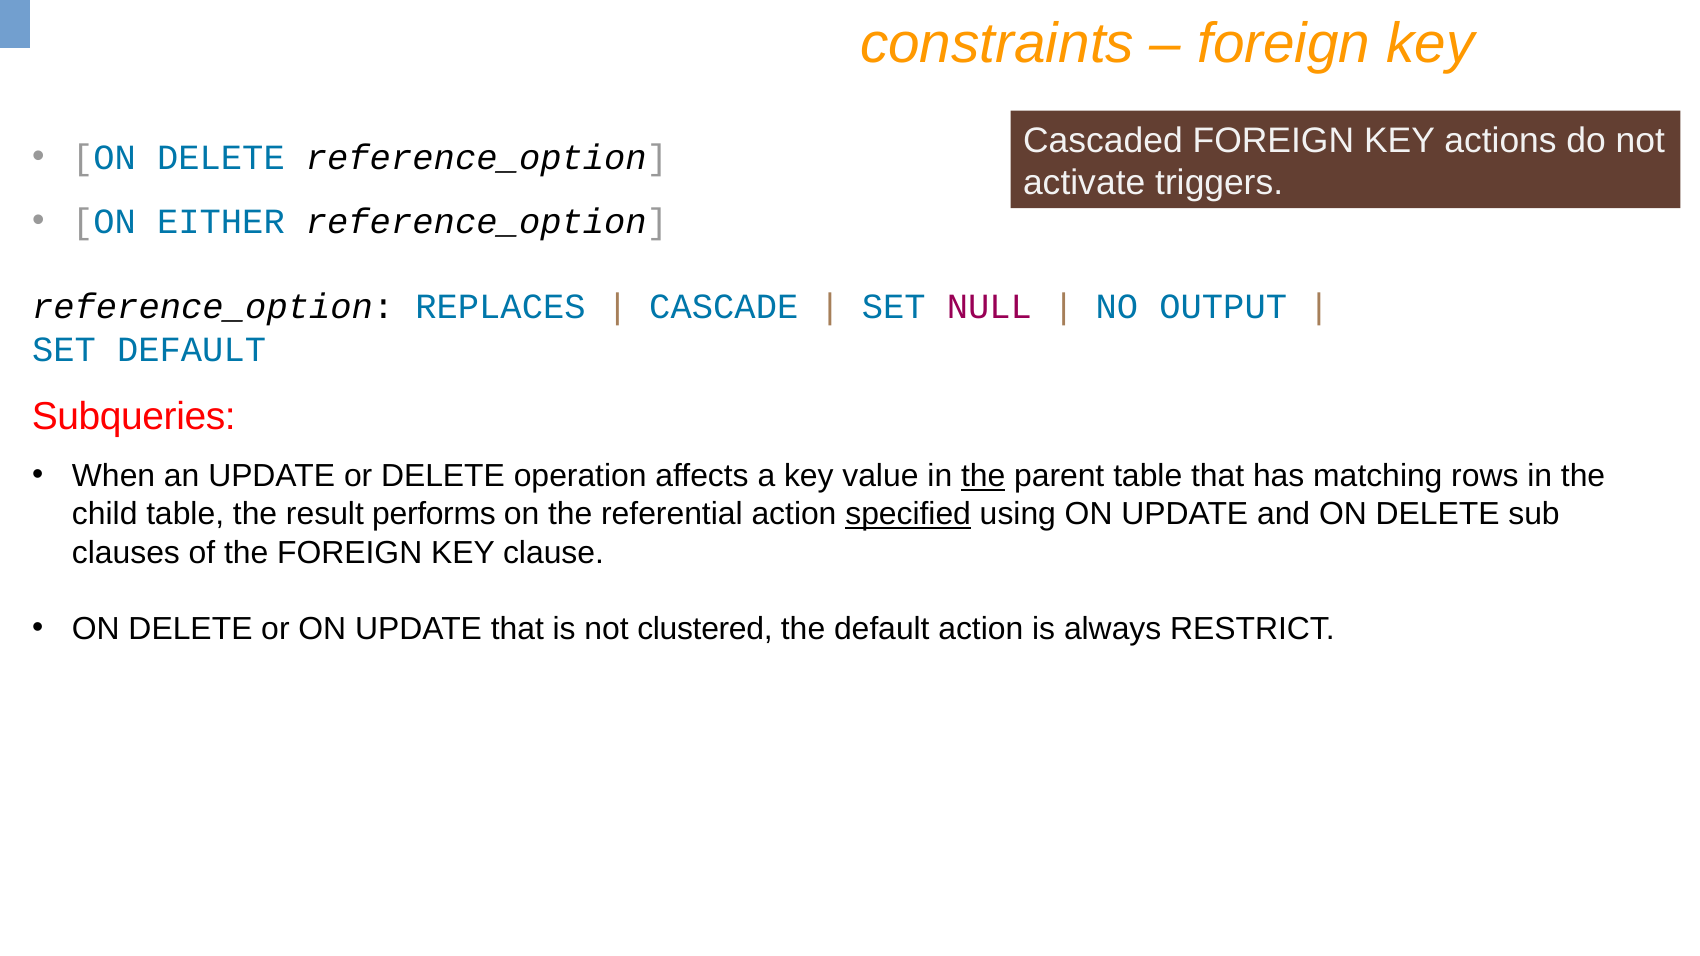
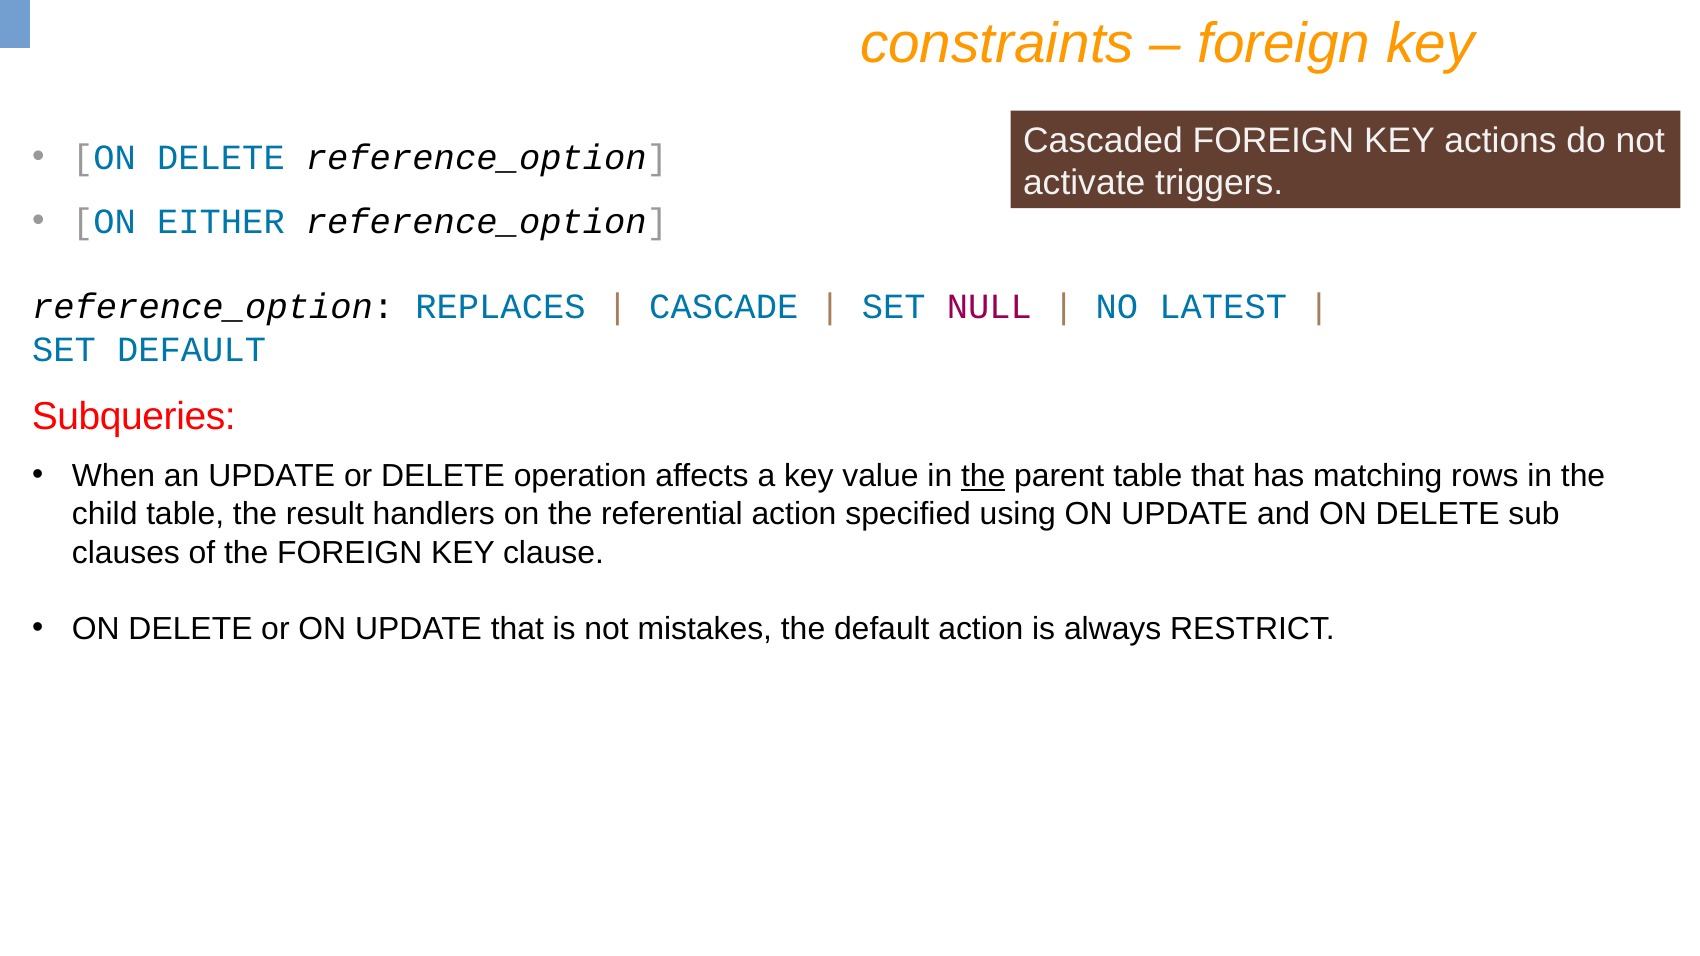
OUTPUT: OUTPUT -> LATEST (1223, 307)
performs: performs -> handlers (434, 514)
specified underline: present -> none (908, 514)
clustered: clustered -> mistakes (705, 629)
